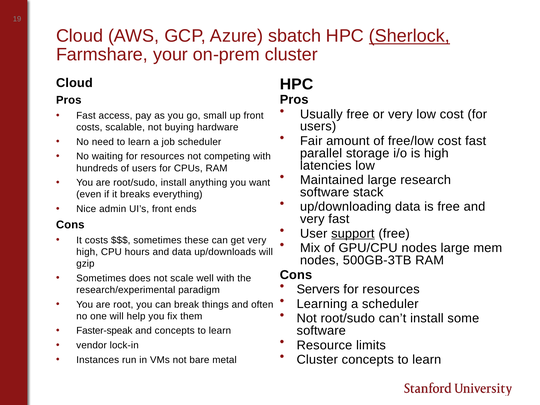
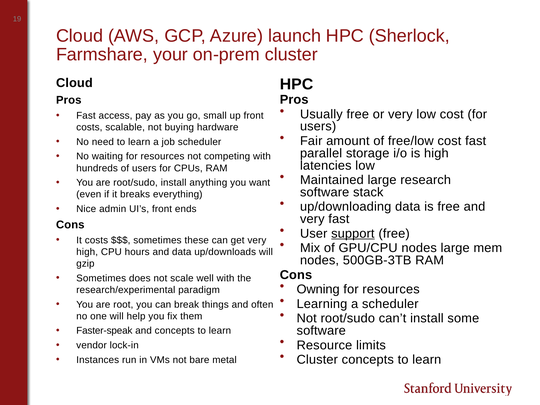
sbatch: sbatch -> launch (295, 36)
Sherlock underline: present -> none (409, 36)
Servers: Servers -> Owning (318, 289)
